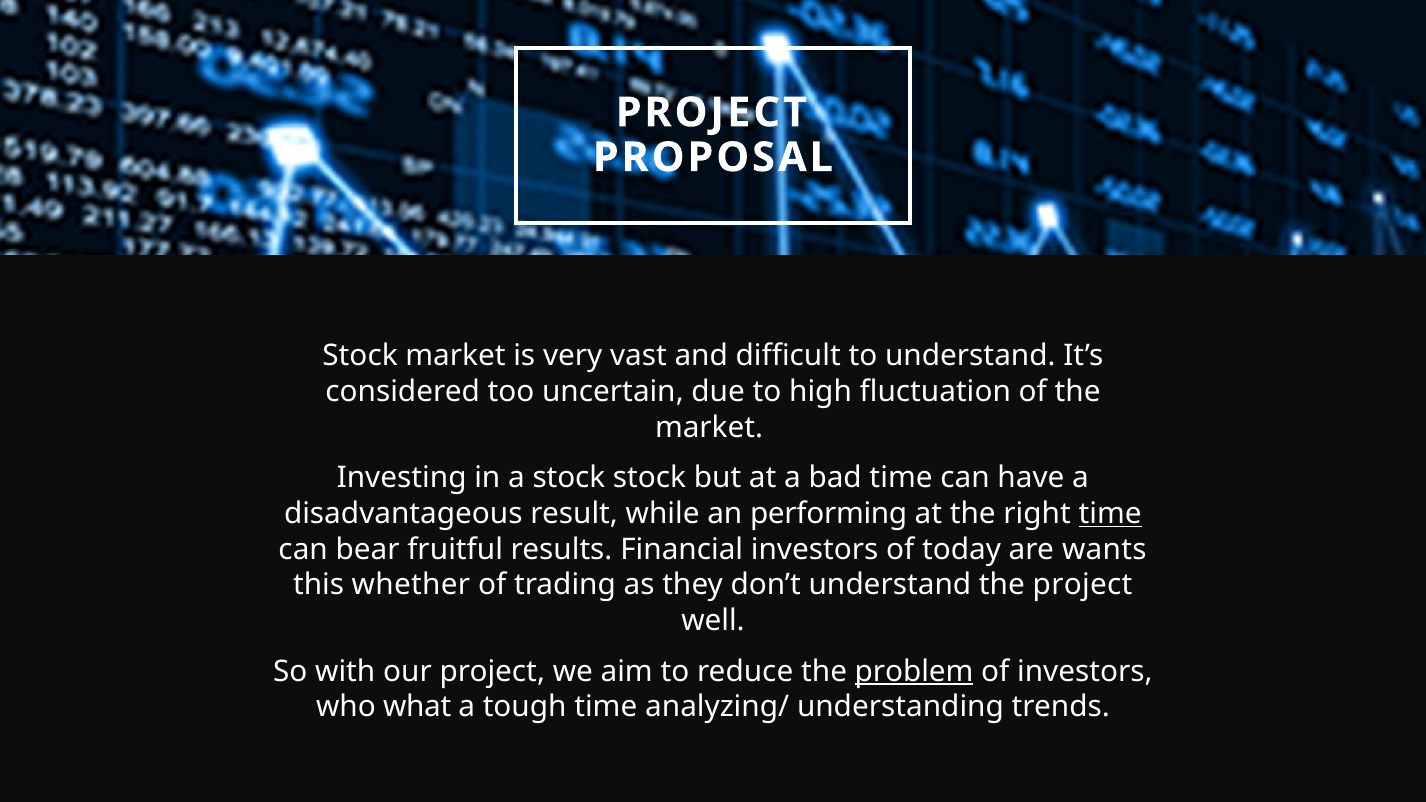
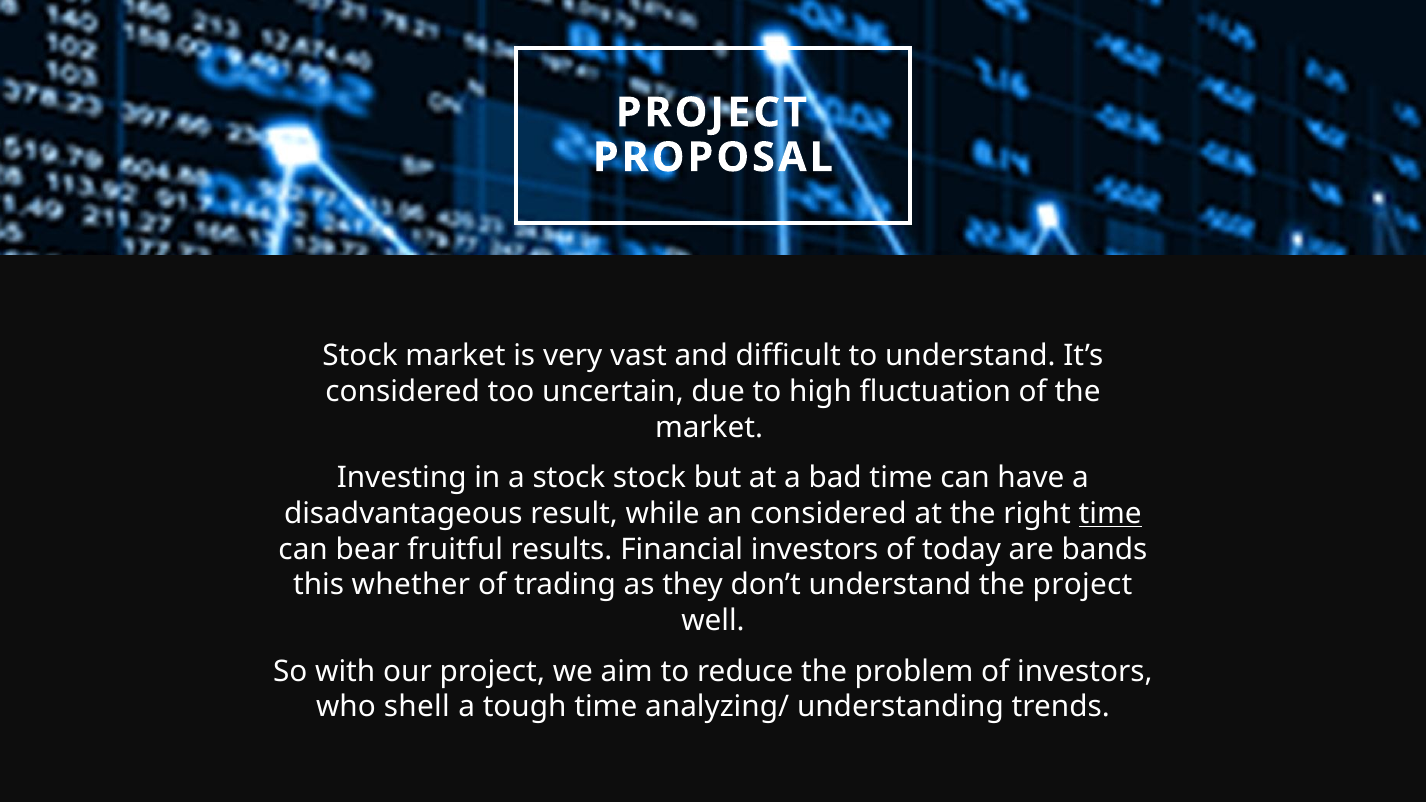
an performing: performing -> considered (828, 514)
wants: wants -> bands (1104, 549)
problem underline: present -> none (914, 671)
what: what -> shell (417, 707)
